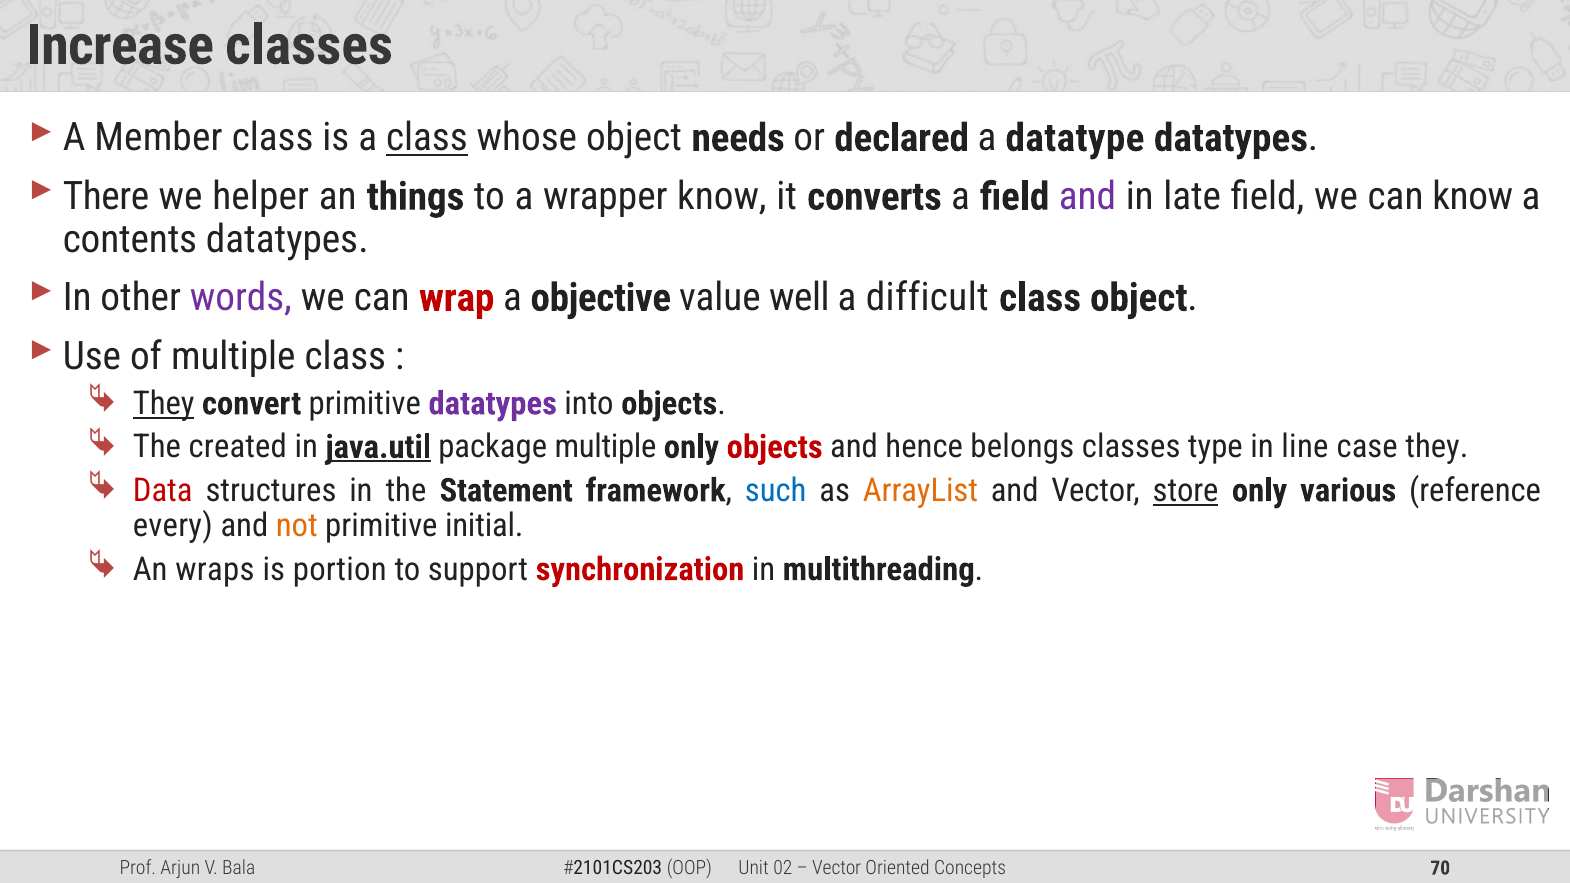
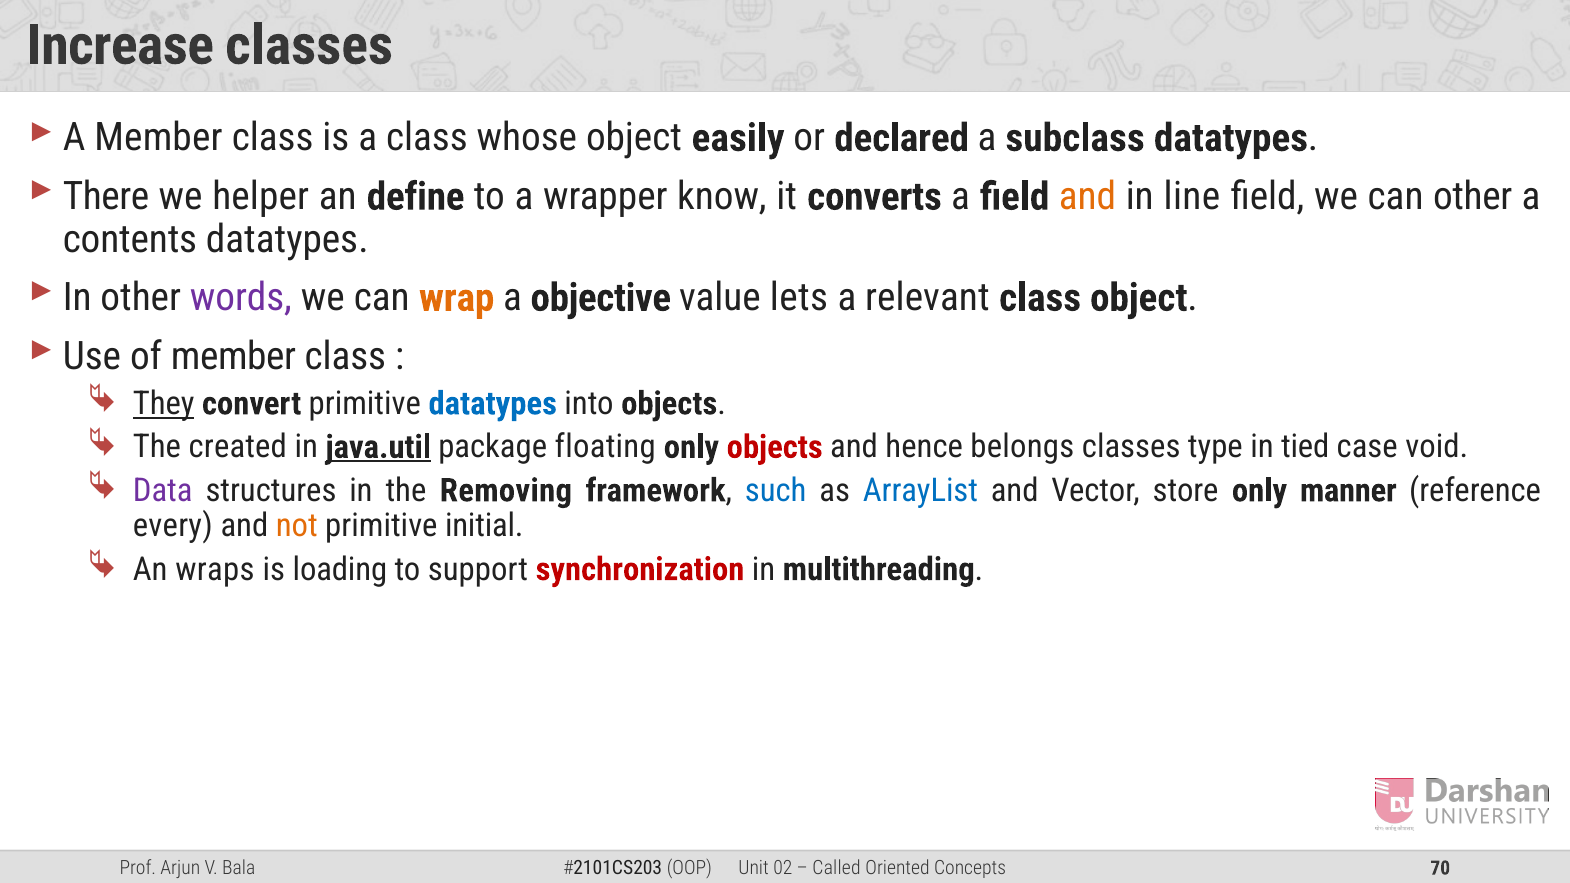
class underline: present -> none (427, 138)
needs: needs -> easily (738, 138)
datatype: datatype -> subclass (1075, 138)
things: things -> define (416, 197)
and colour: purple -> orange (1087, 197)
late: late -> line (1192, 197)
can know: know -> other (1473, 197)
wrap colour: red -> orange (457, 298)
well: well -> lets (799, 298)
difficult: difficult -> relevant (927, 298)
of multiple: multiple -> member (233, 357)
datatypes colour: purple -> blue (493, 404)
package multiple: multiple -> floating (605, 447)
line: line -> tied (1305, 447)
case they: they -> void (1437, 447)
Data colour: red -> purple (163, 491)
Statement: Statement -> Removing (506, 491)
ArrayList colour: orange -> blue (920, 491)
store underline: present -> none (1186, 491)
various: various -> manner (1348, 491)
portion: portion -> loading (340, 569)
Vector: Vector -> Called (837, 868)
